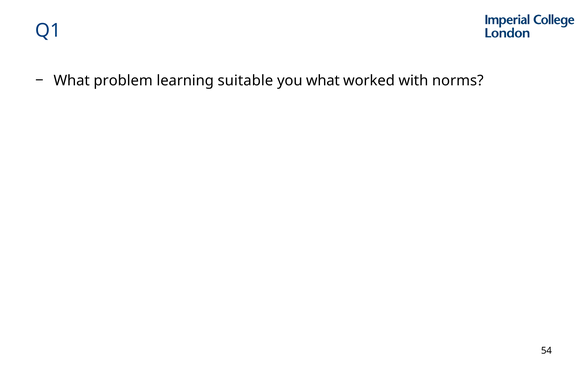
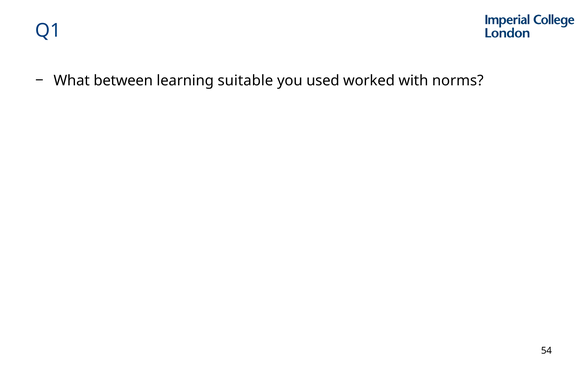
problem: problem -> between (123, 81)
you what: what -> used (323, 81)
